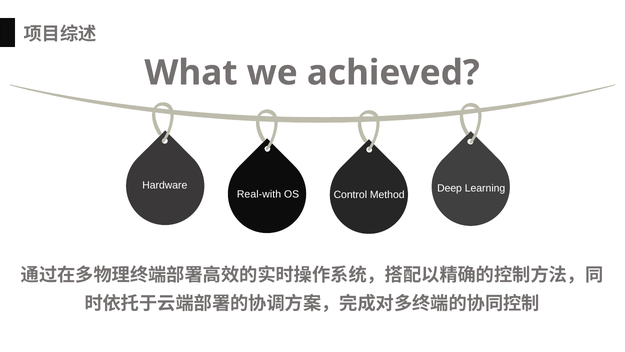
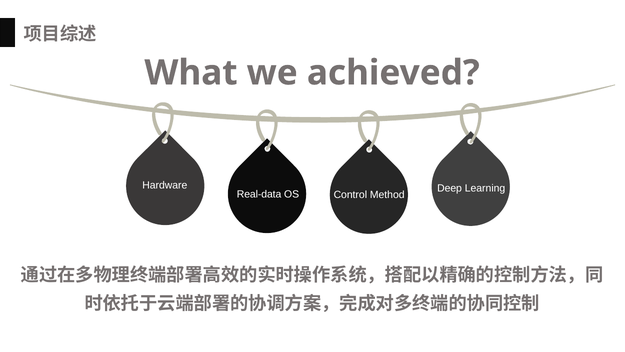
Real-with: Real-with -> Real-data (259, 194)
